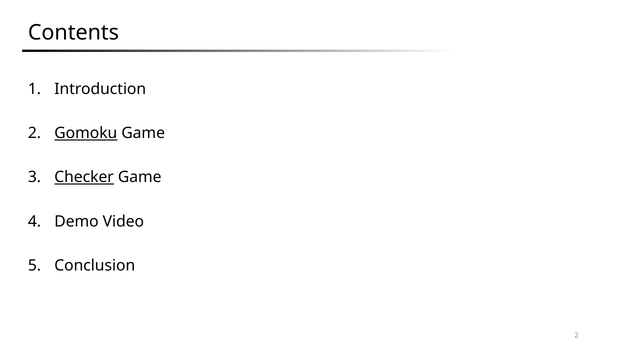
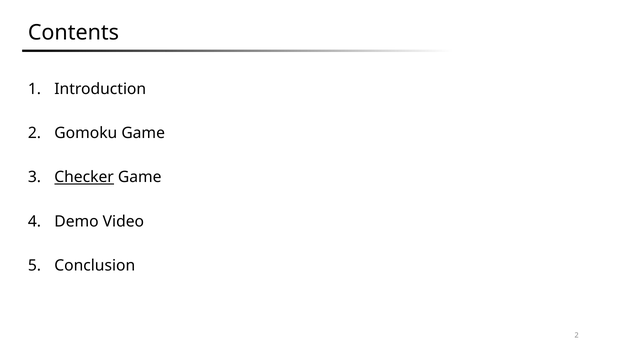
Gomoku underline: present -> none (86, 133)
